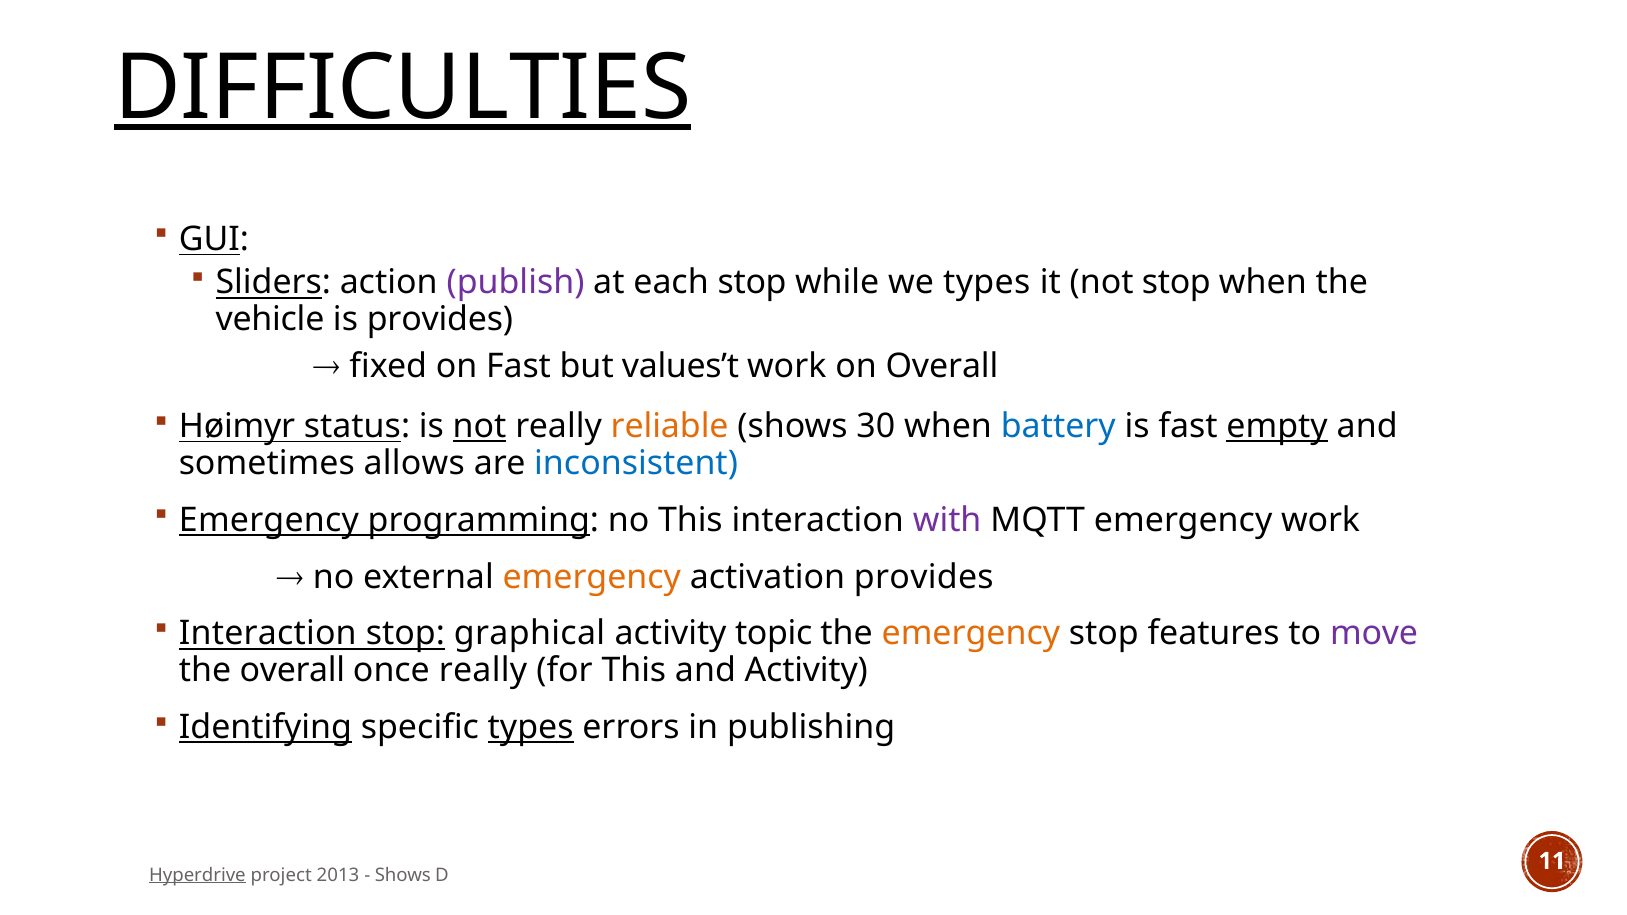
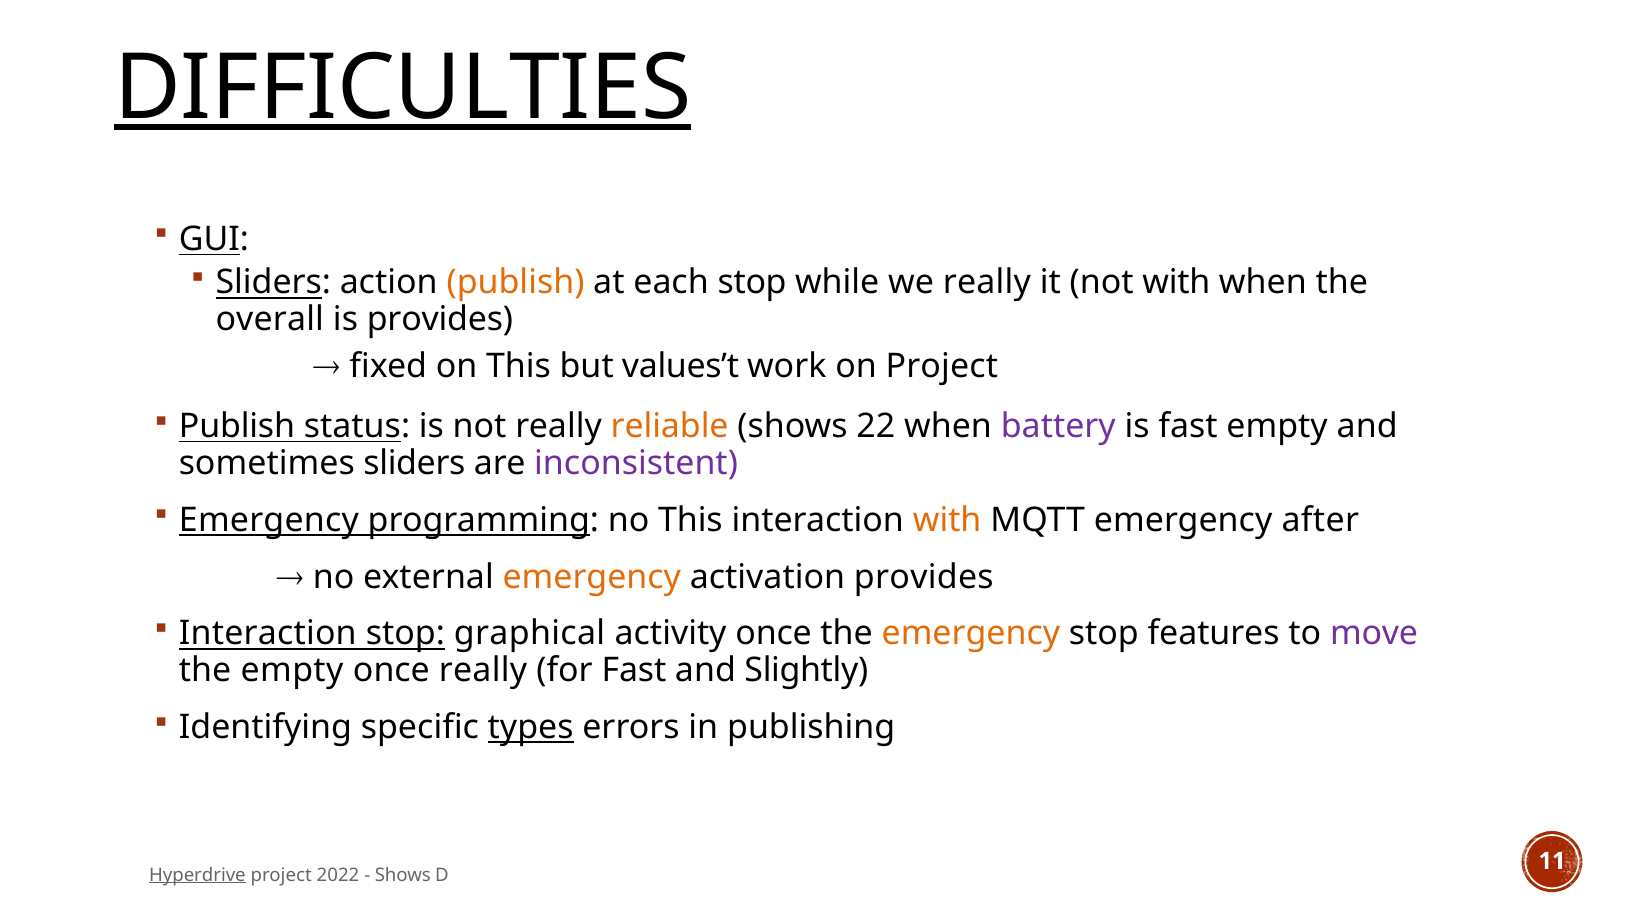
publish colour: purple -> orange (516, 282)
we types: types -> really (987, 282)
not stop: stop -> with (1176, 282)
vehicle: vehicle -> overall (270, 319)
on Fast: Fast -> This (518, 366)
on Overall: Overall -> Project (942, 366)
Høimyr: Høimyr -> Publish (237, 426)
not underline: present -> none (480, 426)
30: 30 -> 22 (876, 426)
battery colour: blue -> purple (1058, 426)
empty underline: present -> none (1277, 426)
sometimes allows: allows -> sliders (414, 463)
inconsistent colour: blue -> purple (636, 463)
with colour: purple -> orange (947, 520)
emergency work: work -> after (1320, 520)
activity topic: topic -> once (774, 634)
the overall: overall -> empty (292, 671)
for This: This -> Fast (634, 671)
and Activity: Activity -> Slightly (806, 671)
Identifying underline: present -> none (265, 728)
2013: 2013 -> 2022 (338, 875)
